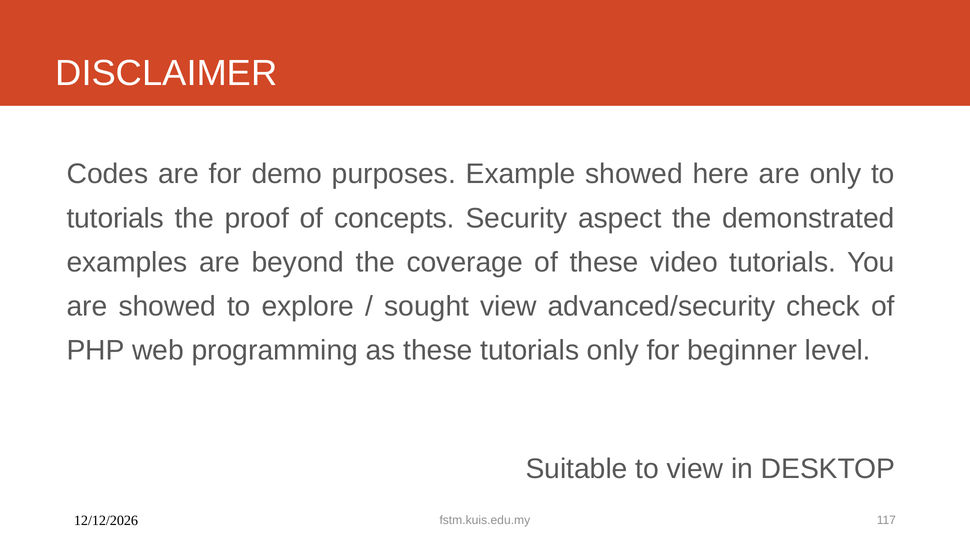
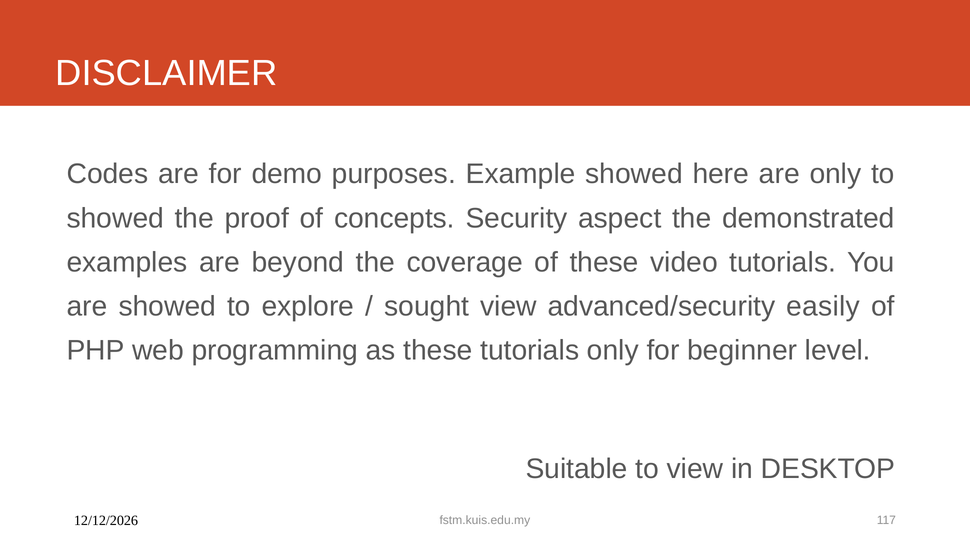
tutorials: tutorials -> showed (115, 219)
check: check -> easily (823, 307)
